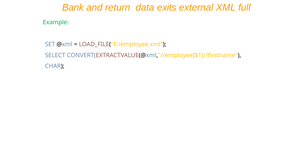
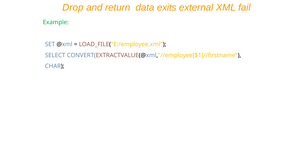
Bank: Bank -> Drop (73, 8)
full: full -> fail (244, 8)
